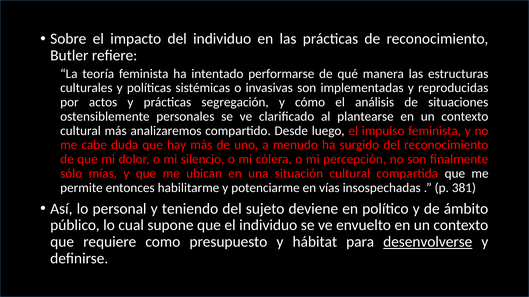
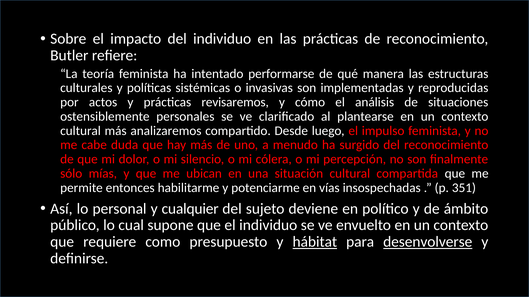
segregación: segregación -> revisaremos (235, 102)
381: 381 -> 351 (464, 188)
teniendo: teniendo -> cualquier (190, 209)
hábitat underline: none -> present (315, 242)
